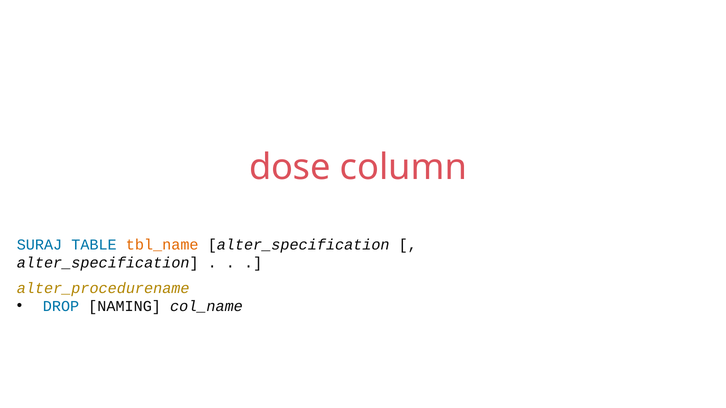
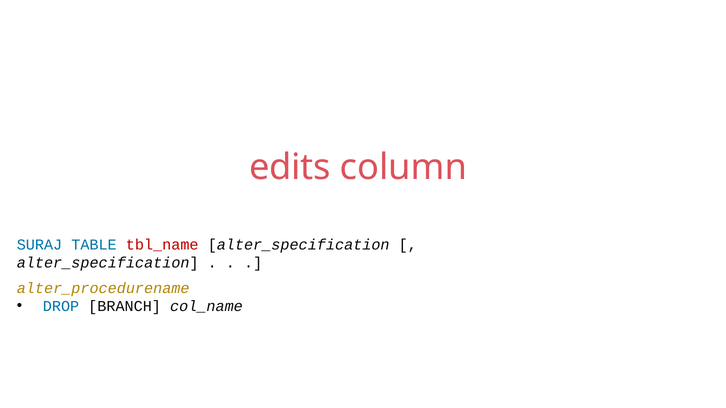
dose: dose -> edits (290, 168)
tbl_name colour: orange -> red (162, 245)
NAMING: NAMING -> BRANCH (125, 307)
